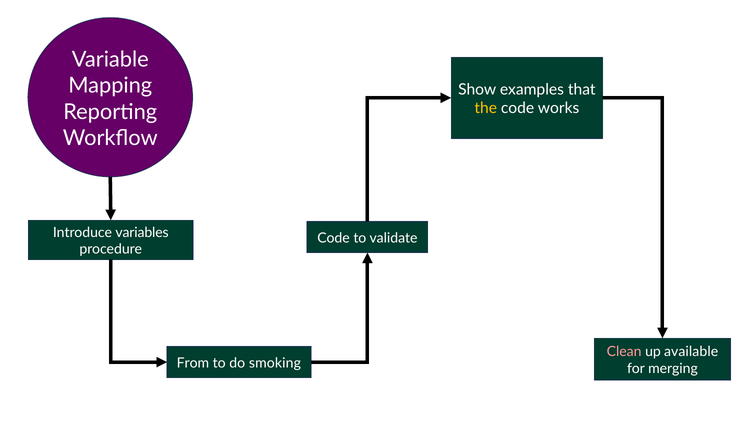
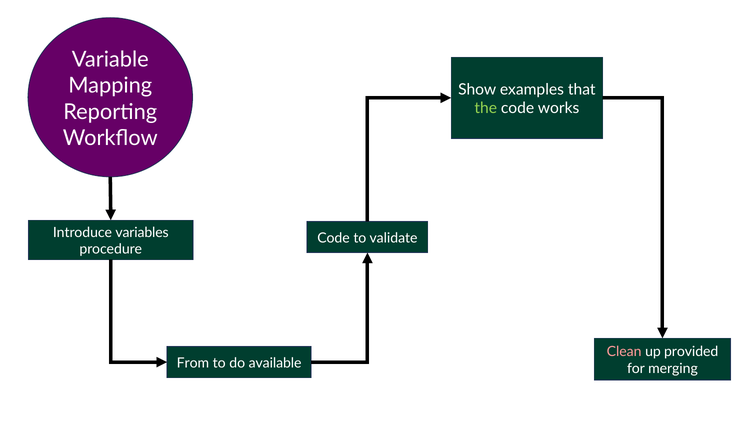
the colour: yellow -> light green (486, 108)
available: available -> provided (691, 352)
smoking: smoking -> available (275, 363)
